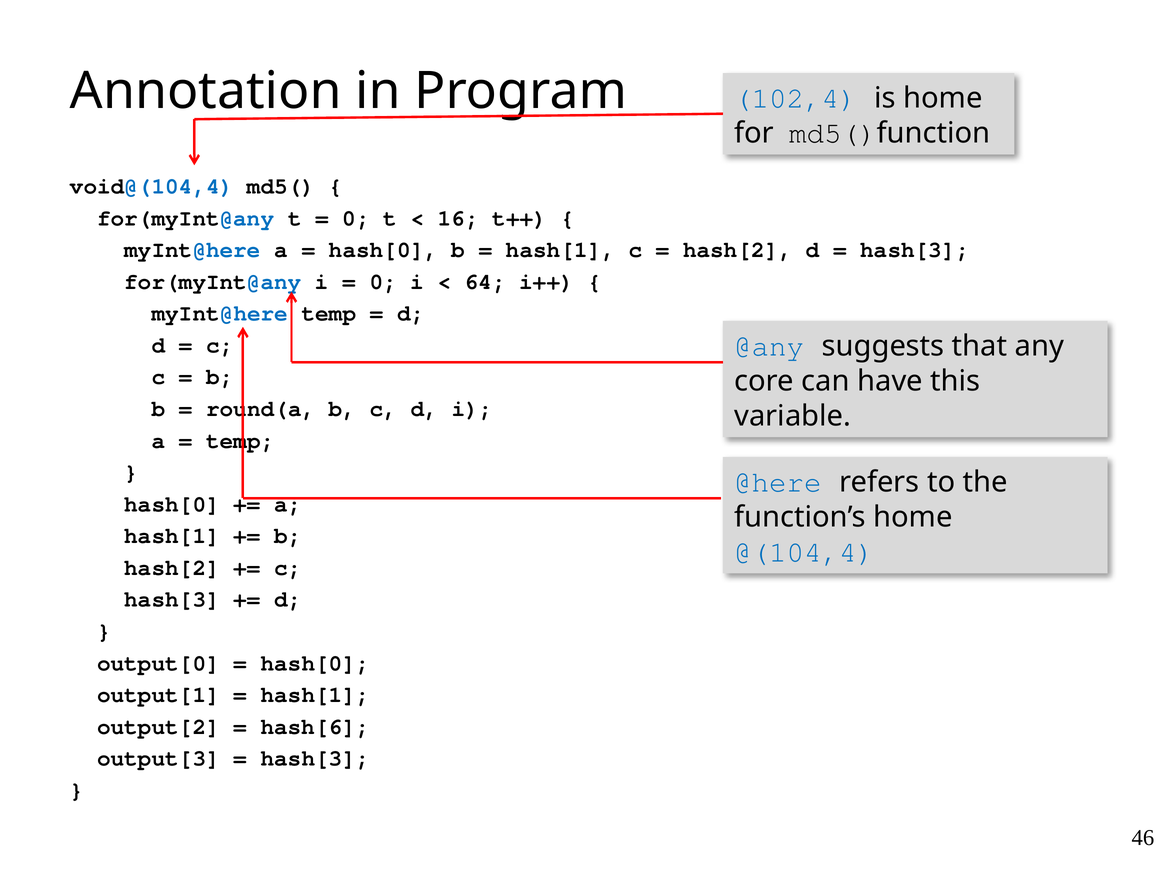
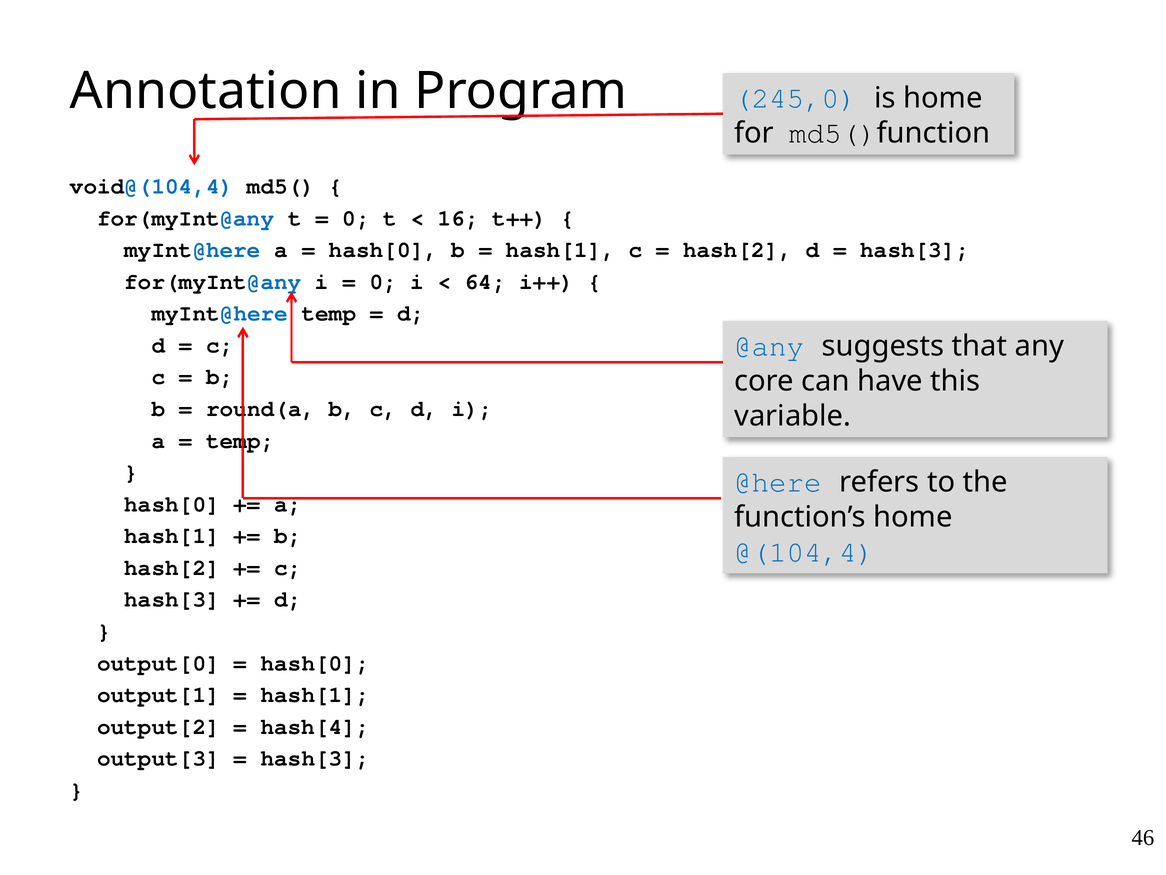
102,4: 102,4 -> 245,0 (796, 98)
hash[6: hash[6 -> hash[4 (315, 726)
